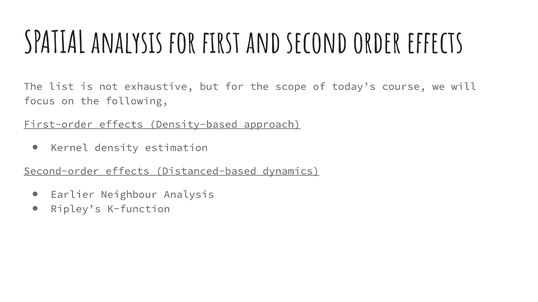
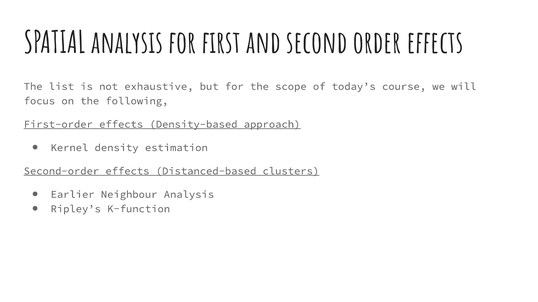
dynamics: dynamics -> clusters (291, 171)
